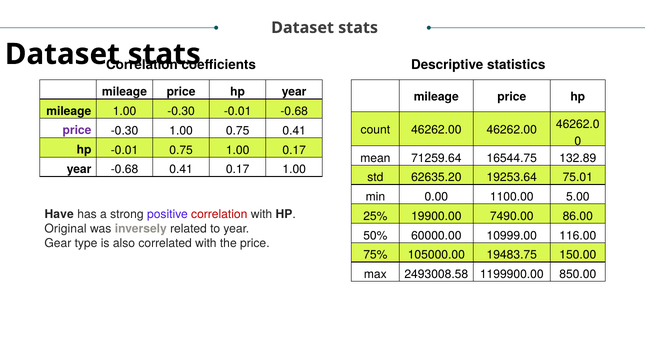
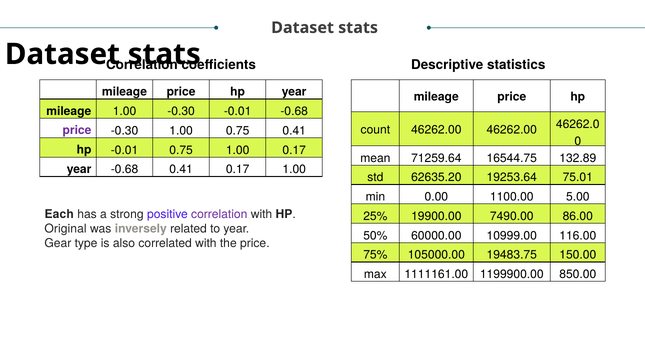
Have: Have -> Each (59, 214)
correlation colour: red -> purple (219, 214)
2493008.58: 2493008.58 -> 1111161.00 (436, 274)
